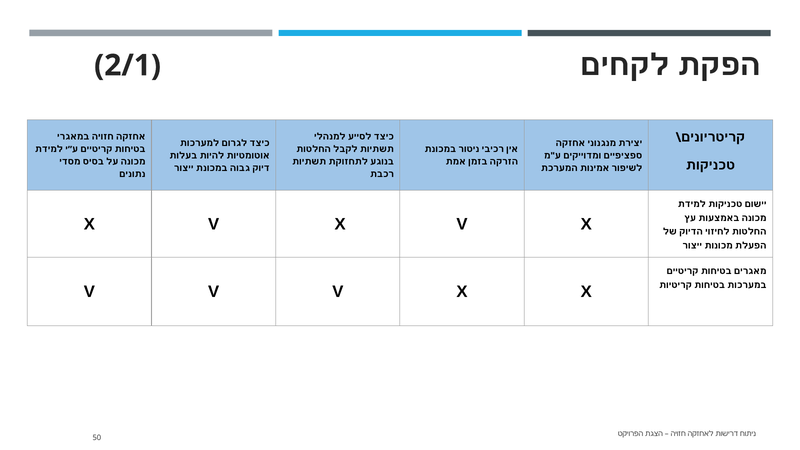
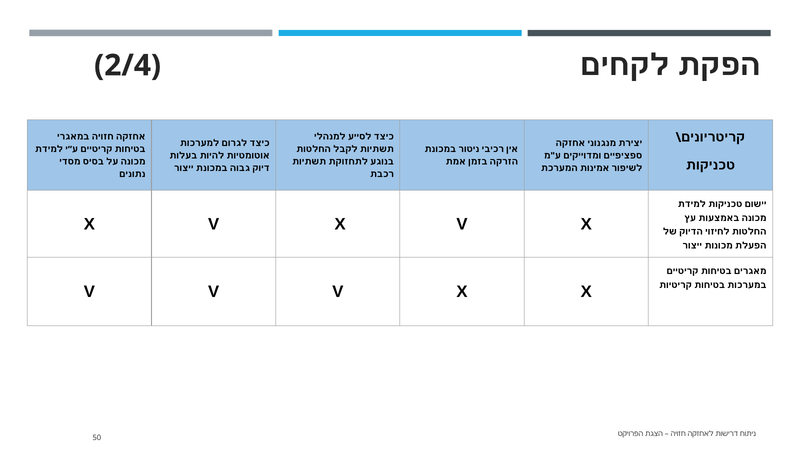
2/1: 2/1 -> 2/4 (128, 65)
